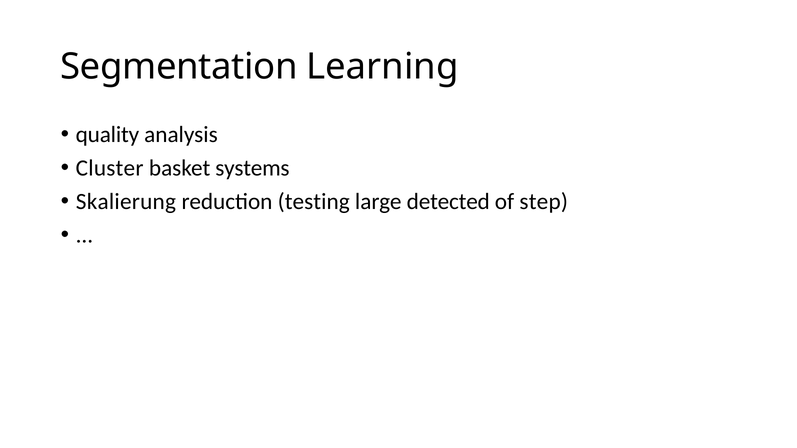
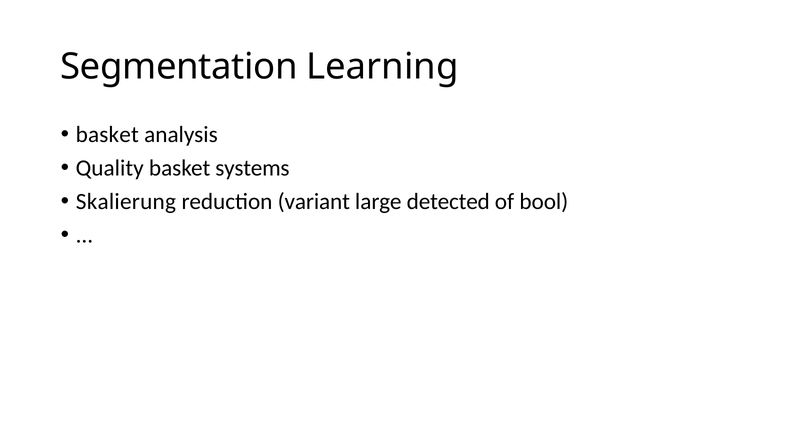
quality: quality -> basket (107, 135)
Cluster: Cluster -> Quality (110, 168)
testing: testing -> variant (314, 202)
step: step -> bool (544, 202)
